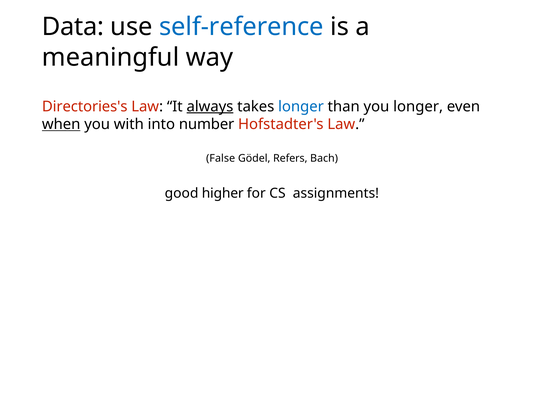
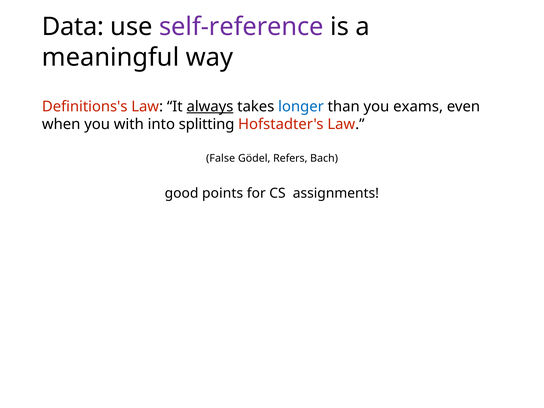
self-reference colour: blue -> purple (241, 27)
Directories's: Directories's -> Definitions's (85, 106)
you longer: longer -> exams (418, 106)
when underline: present -> none (61, 124)
number: number -> splitting (207, 124)
higher: higher -> points (223, 193)
